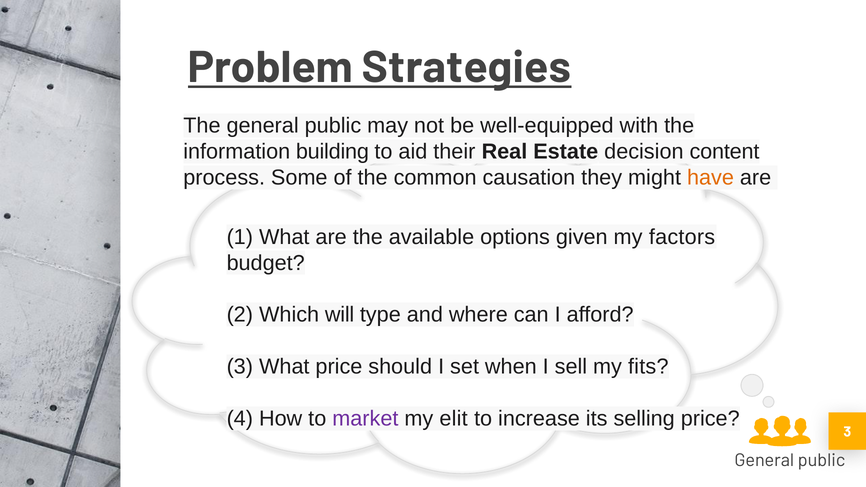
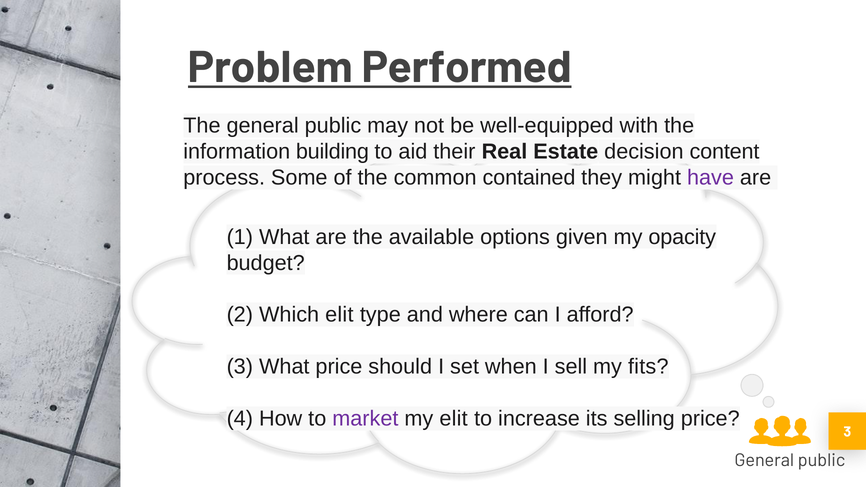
Strategies: Strategies -> Performed (467, 68)
causation: causation -> contained (529, 178)
have colour: orange -> purple (711, 178)
factors: factors -> opacity (682, 237)
Which will: will -> elit (339, 315)
